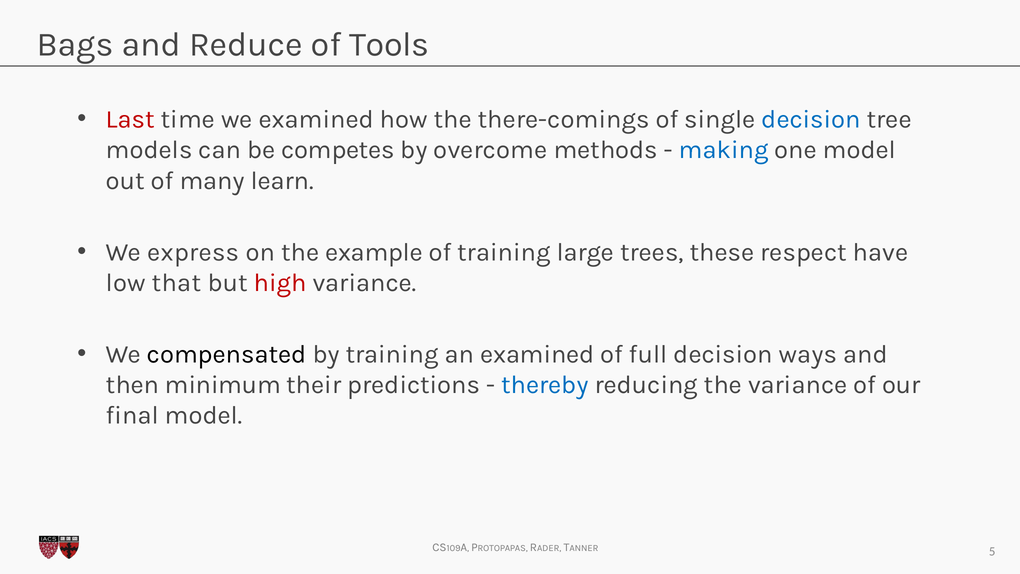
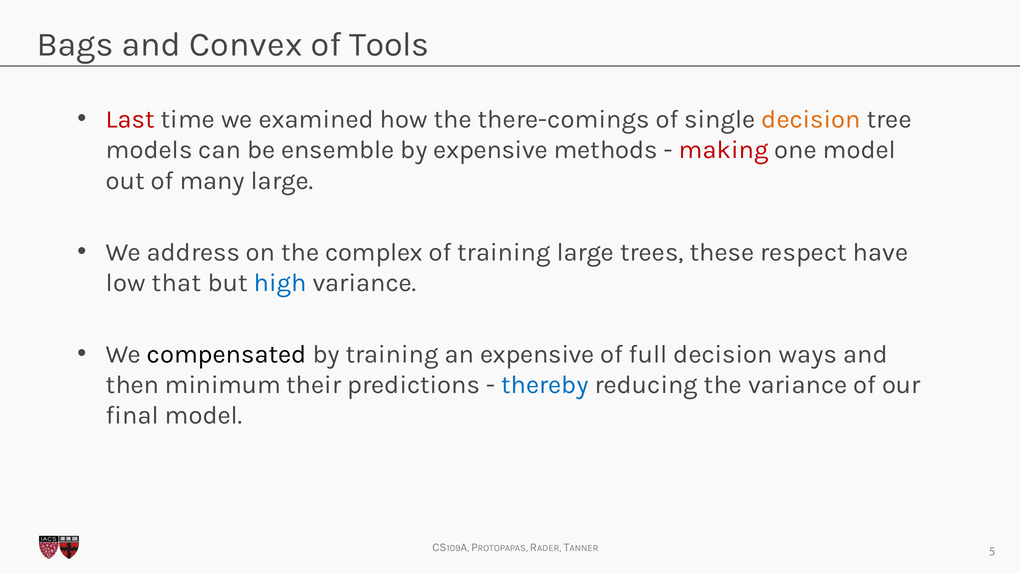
Reduce: Reduce -> Convex (246, 45)
decision colour: blue -> orange (811, 119)
competes: competes -> ensemble (338, 150)
by overcome: overcome -> expensive (491, 150)
making colour: blue -> red (724, 150)
many learn: learn -> large (282, 181)
express: express -> address (193, 252)
example: example -> complex (374, 252)
high colour: red -> blue (280, 283)
an examined: examined -> expensive (537, 354)
